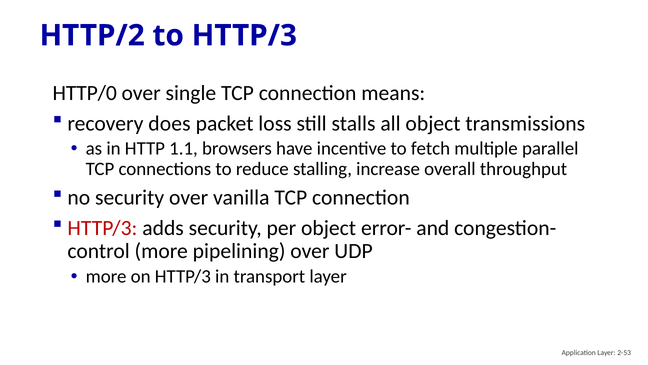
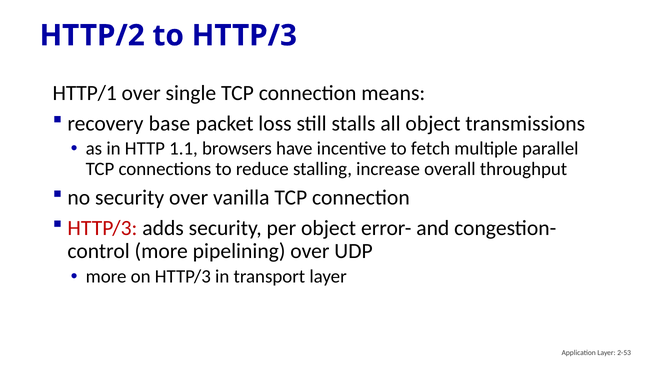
HTTP/0: HTTP/0 -> HTTP/1 (85, 93)
does: does -> base (169, 123)
